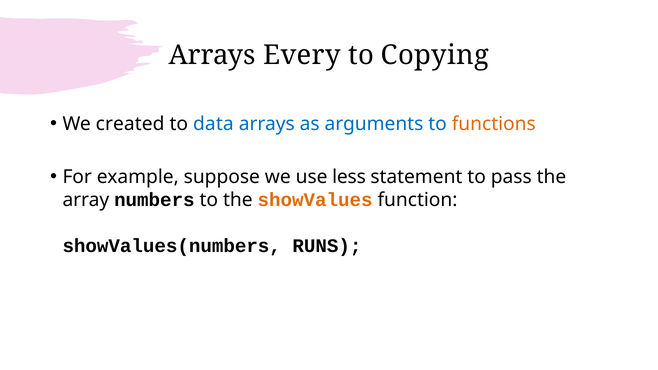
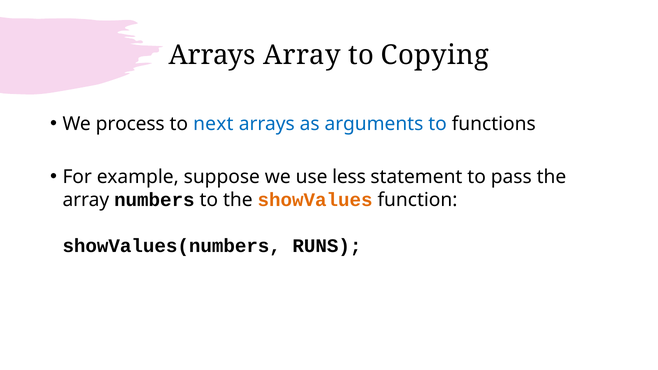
Arrays Every: Every -> Array (302, 55)
created: created -> process (130, 124)
data: data -> next (213, 124)
functions colour: orange -> black (494, 124)
